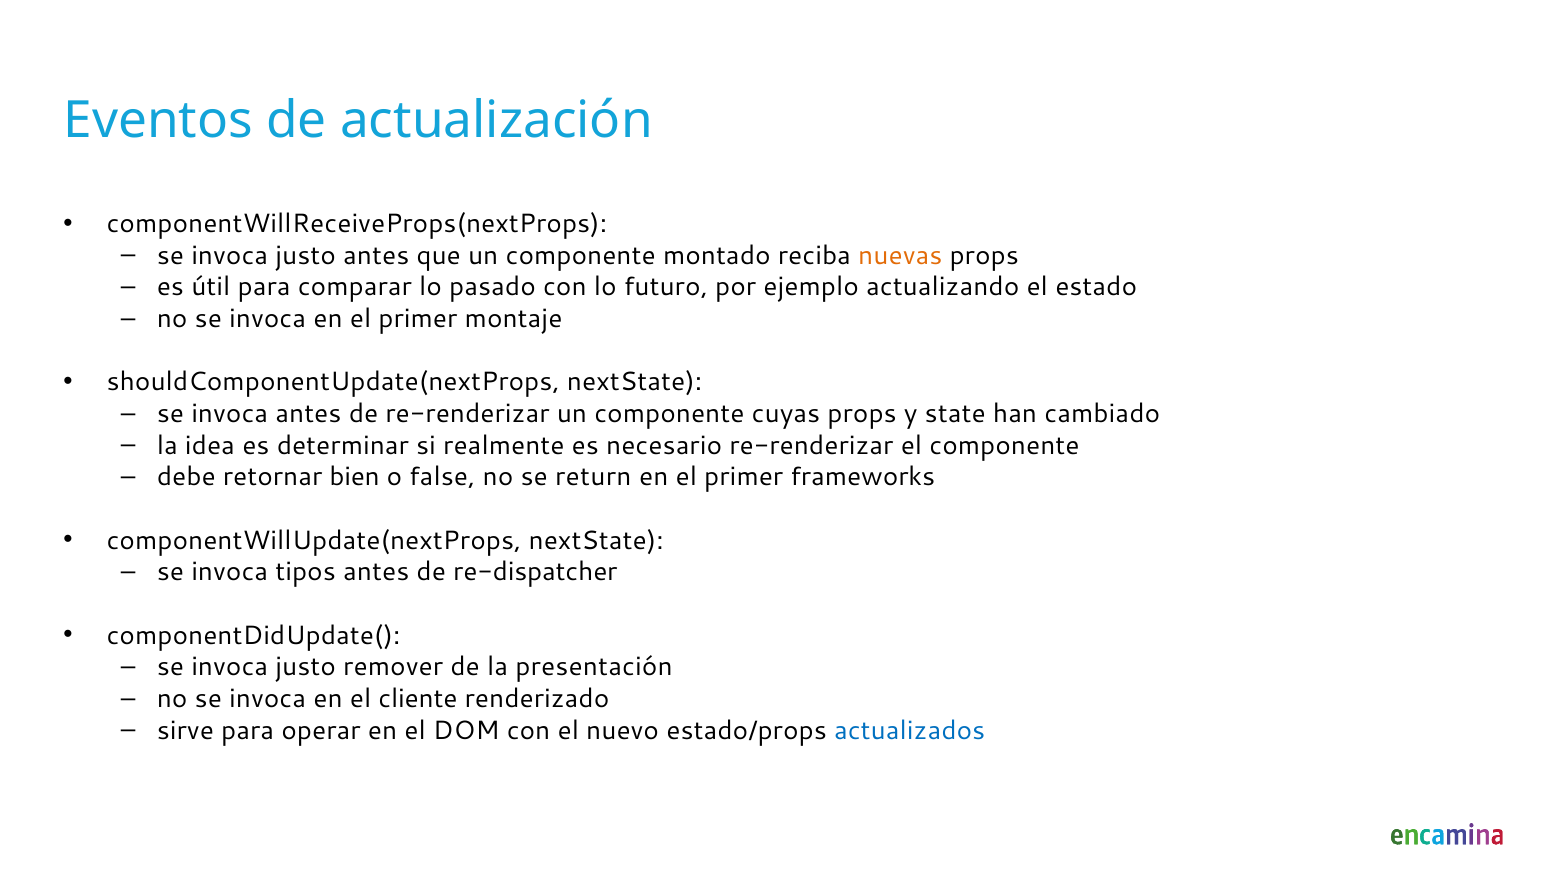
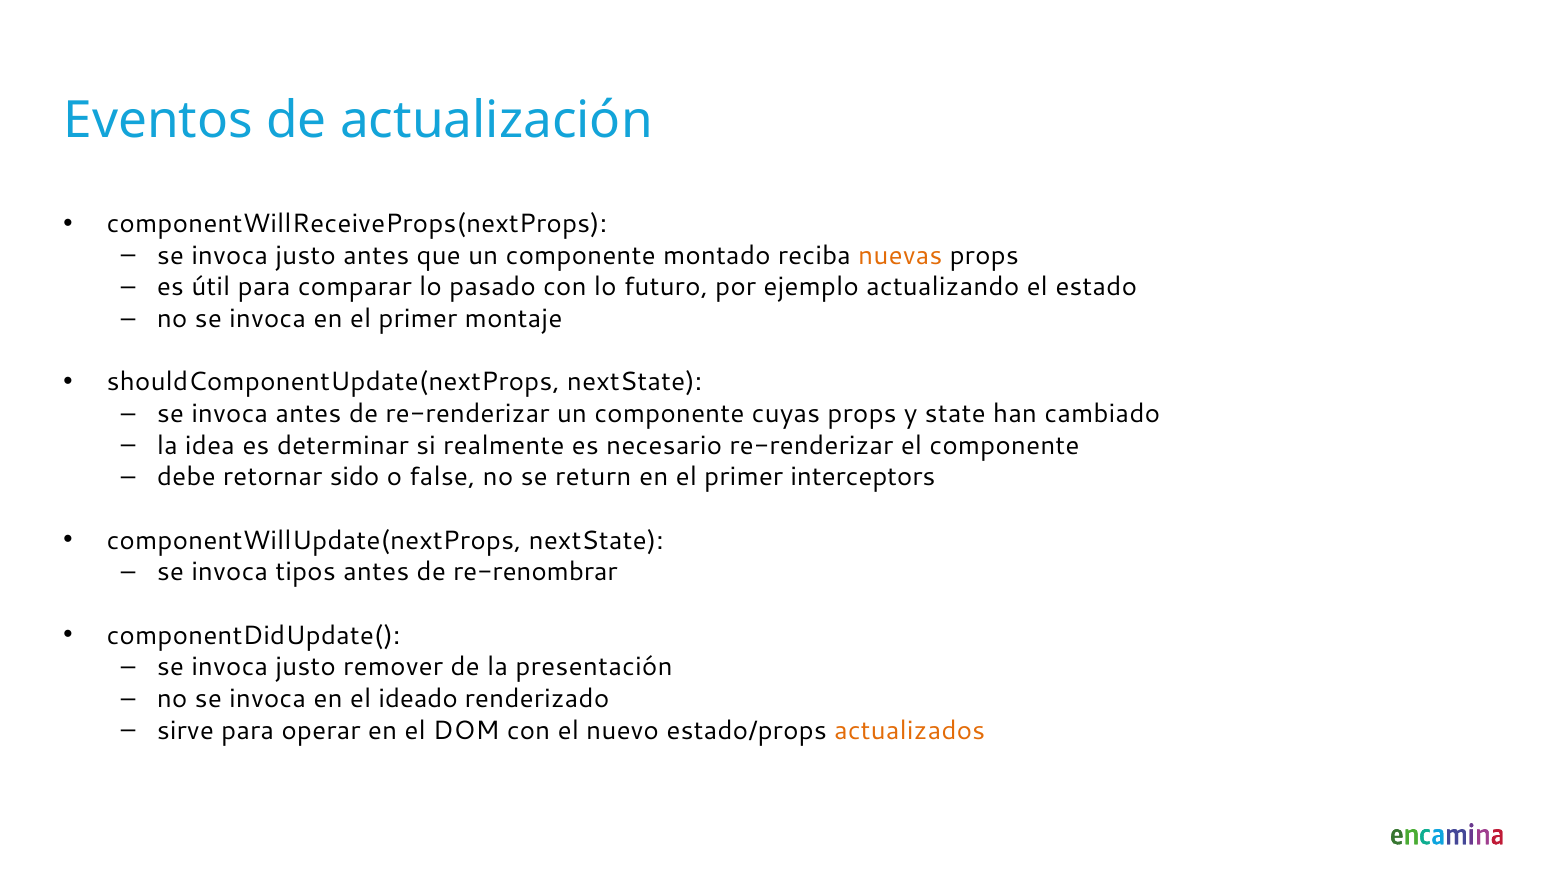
bien: bien -> sido (355, 477)
frameworks: frameworks -> interceptors (863, 477)
re-dispatcher: re-dispatcher -> re-renombrar (535, 572)
cliente: cliente -> ideado (418, 699)
actualizados colour: blue -> orange (910, 731)
